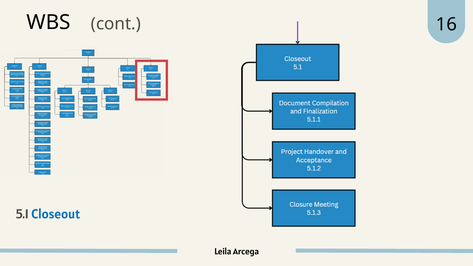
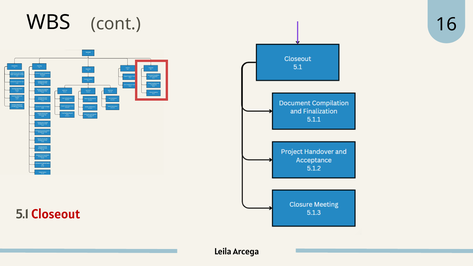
Closeout colour: blue -> red (56, 214)
